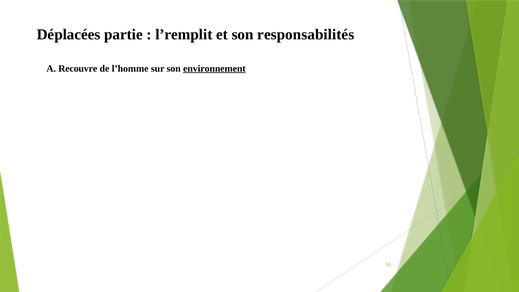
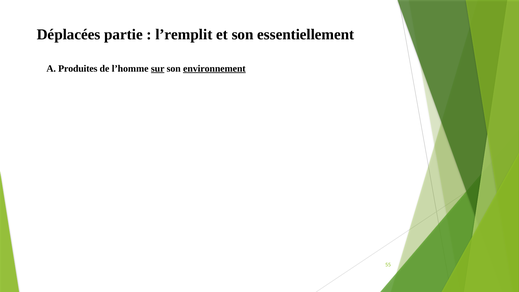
responsabilités: responsabilités -> essentiellement (306, 34)
Recouvre: Recouvre -> Produites (78, 69)
sur underline: none -> present (158, 69)
